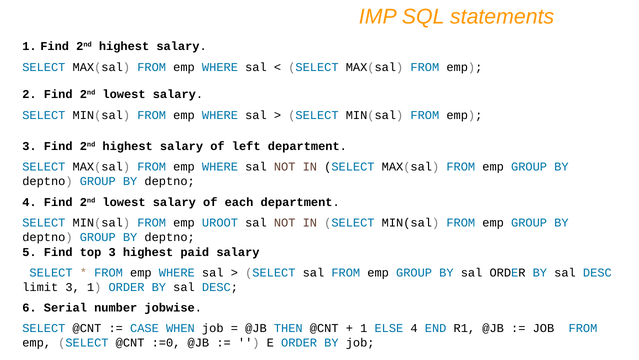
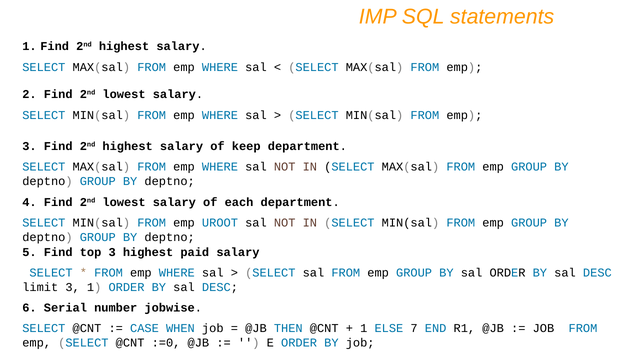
left: left -> keep (246, 146)
ELSE 4: 4 -> 7 (414, 328)
